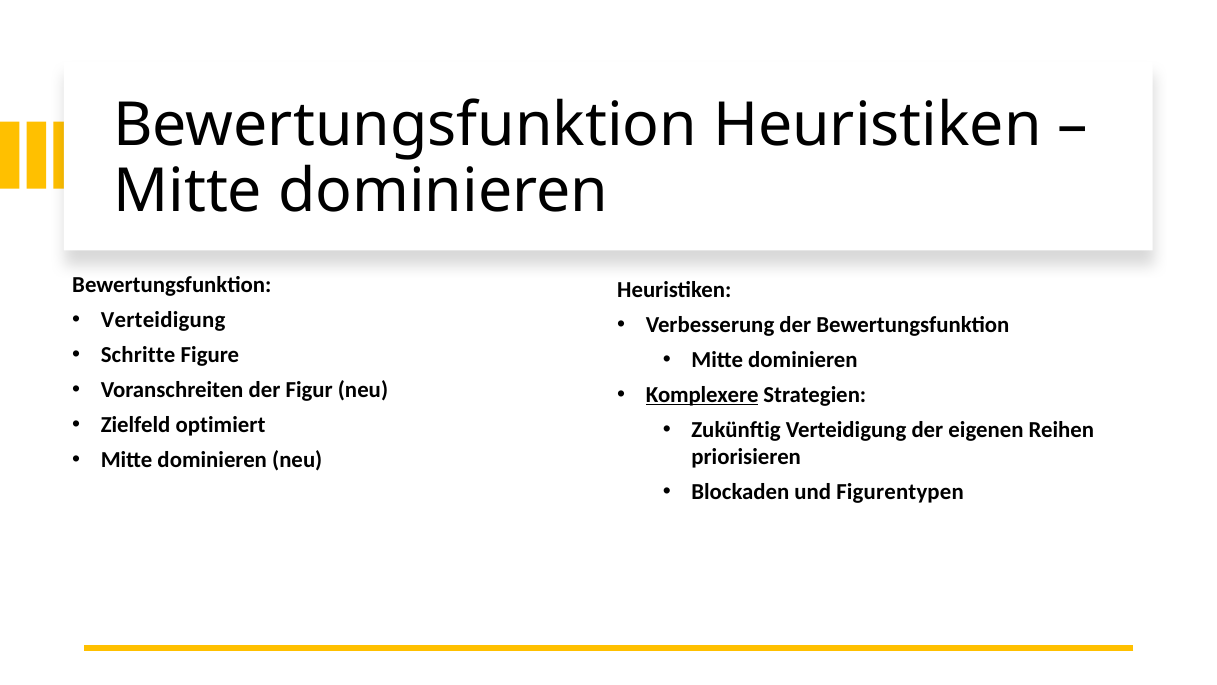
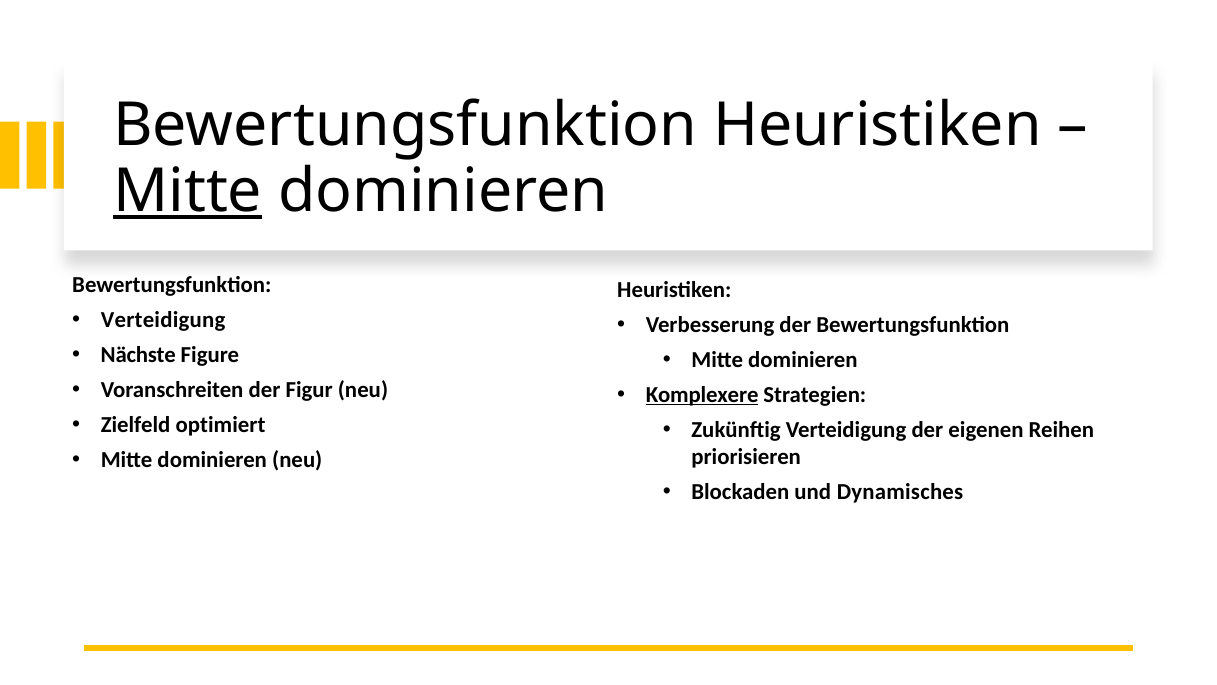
Mitte underline: none -> present (188, 191)
Schritte: Schritte -> Nächste (138, 355)
Figurentypen: Figurentypen -> Dynamisches (900, 492)
